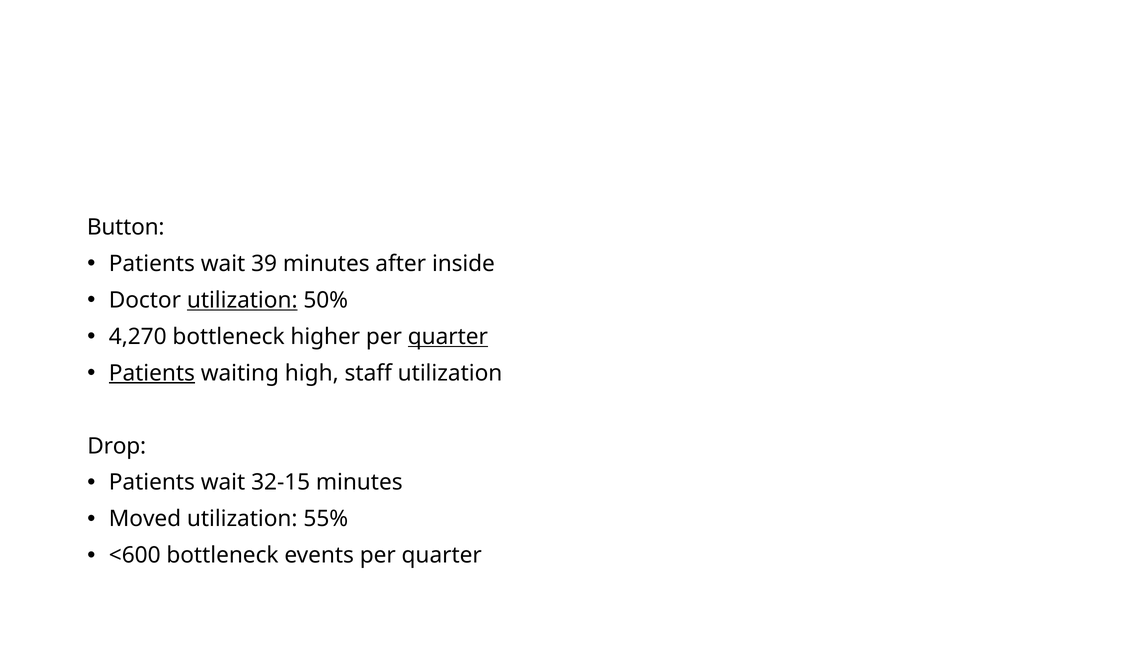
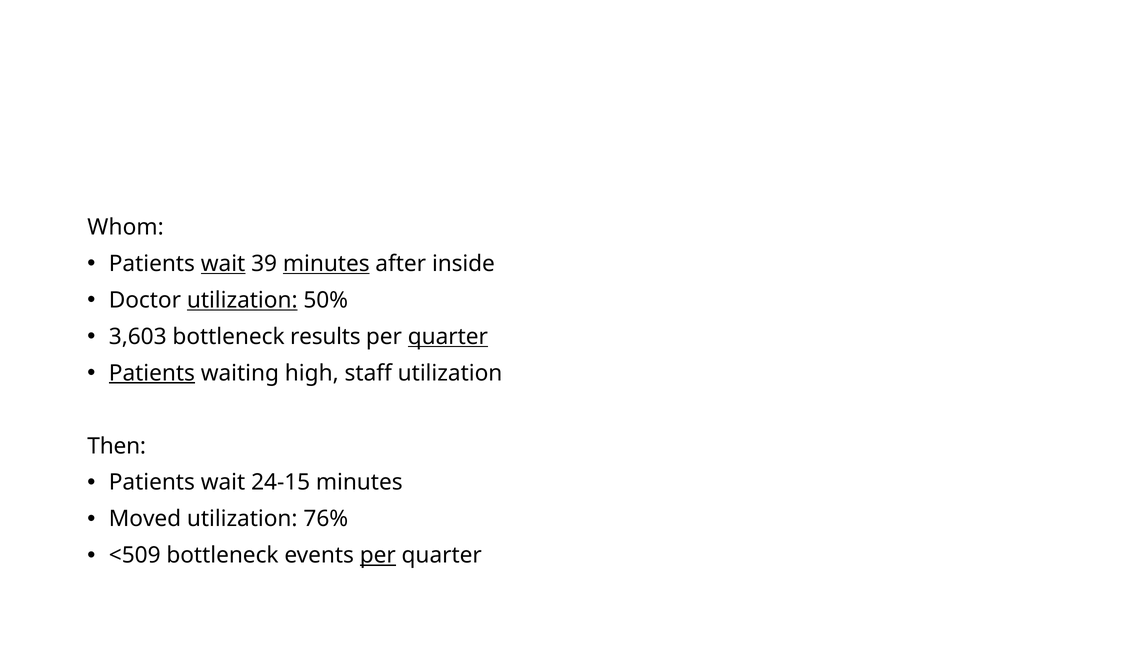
Button: Button -> Whom (126, 227)
wait underline: none -> present (223, 264)
minutes underline: none -> present (326, 264)
4,270: 4,270 -> 3,603 (138, 336)
higher: higher -> results (325, 336)
Drop: Drop -> Then (117, 446)
32-15: 32-15 -> 24-15 (281, 482)
55%: 55% -> 76% (326, 519)
<600: <600 -> <509 (135, 555)
per underline: none -> present (378, 555)
